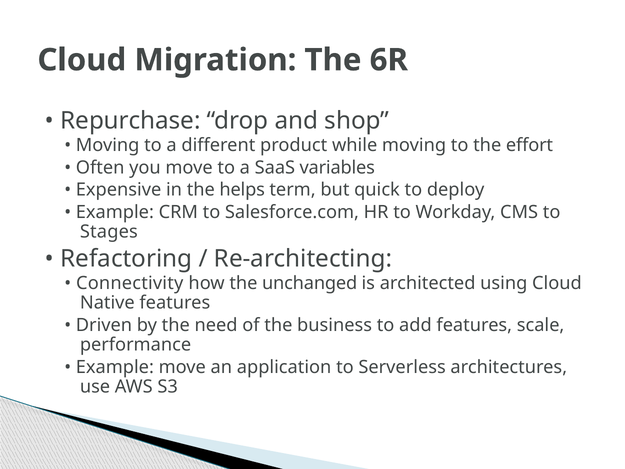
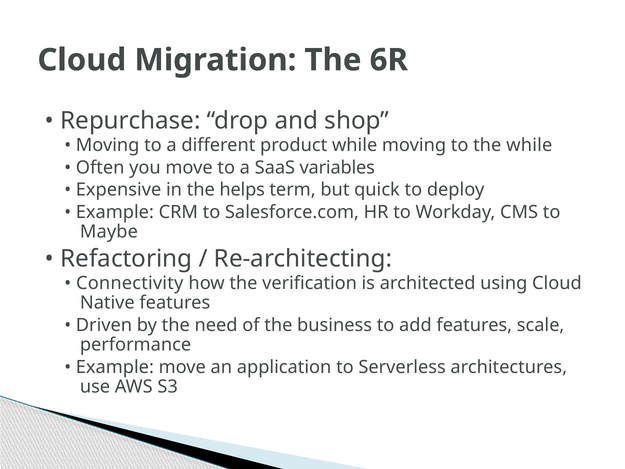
the effort: effort -> while (529, 145)
Stages: Stages -> Maybe (109, 232)
unchanged: unchanged -> verification (310, 283)
